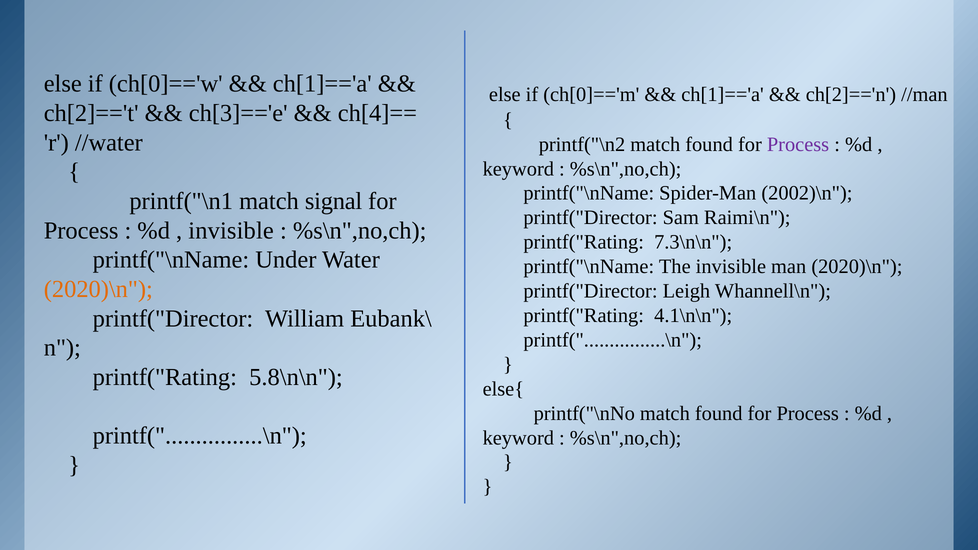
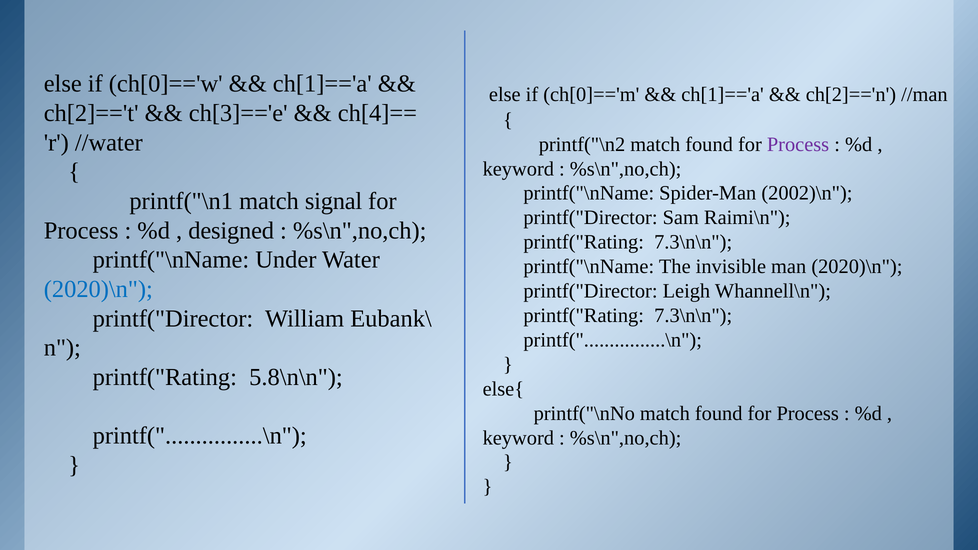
invisible: invisible -> designed (231, 231)
2020)\n colour: orange -> blue (98, 289)
4.1\n\n: 4.1\n\n -> 7.3\n\n (693, 316)
